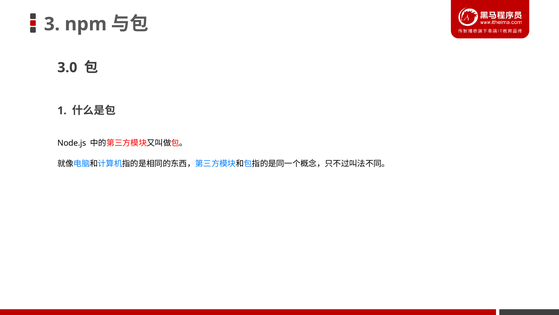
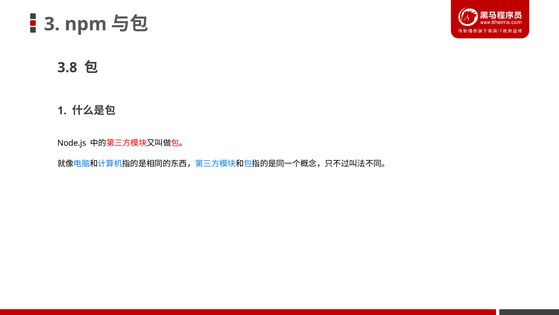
3.0: 3.0 -> 3.8 (67, 67)
